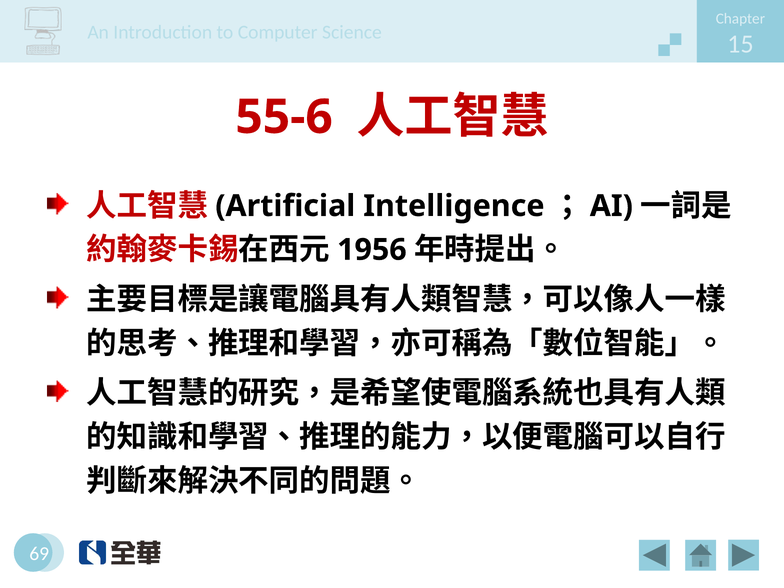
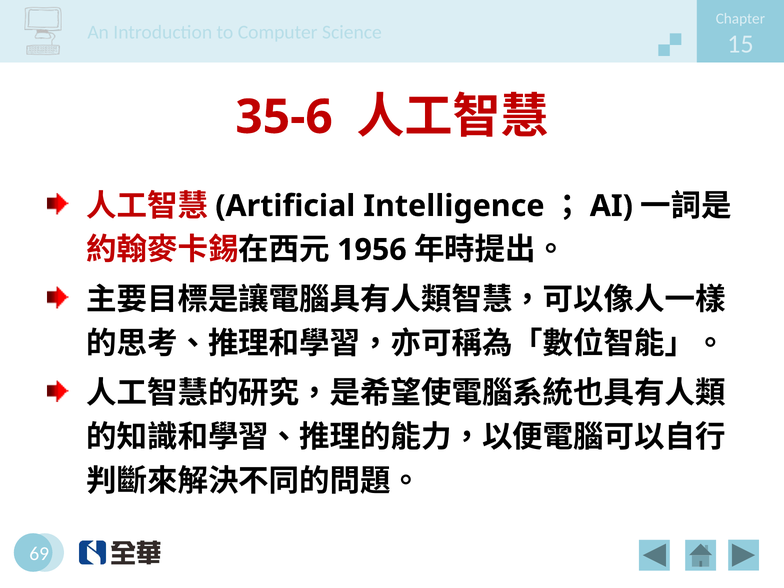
55-6: 55-6 -> 35-6 (284, 117)
